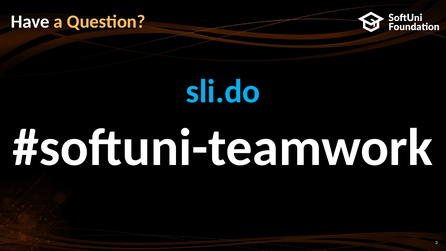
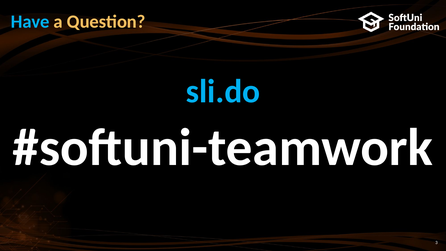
Have colour: white -> light blue (30, 22)
